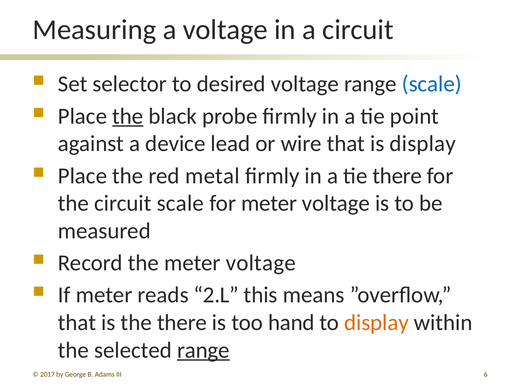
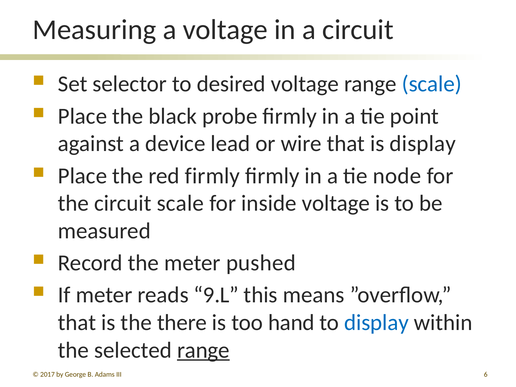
the underline: present -> none (128, 116)
red metal: metal -> firmly (212, 176)
tie there: there -> node (397, 176)
for meter: meter -> inside (269, 203)
the meter voltage: voltage -> pushed (261, 263)
2.L: 2.L -> 9.L (216, 295)
display colour: orange -> blue (376, 323)
